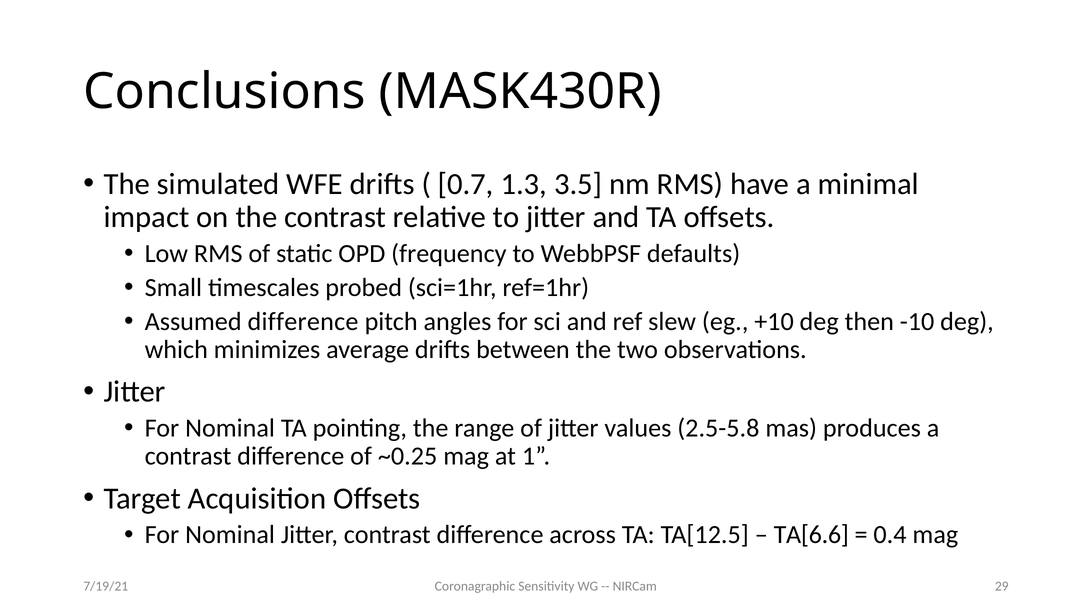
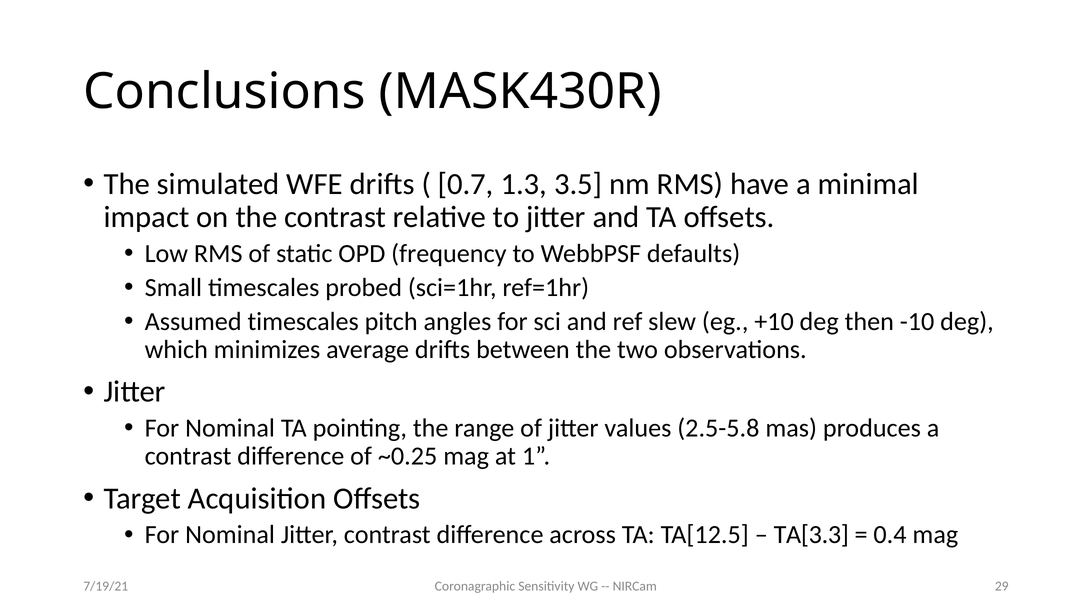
Assumed difference: difference -> timescales (303, 322)
TA[6.6: TA[6.6 -> TA[3.3 (811, 535)
